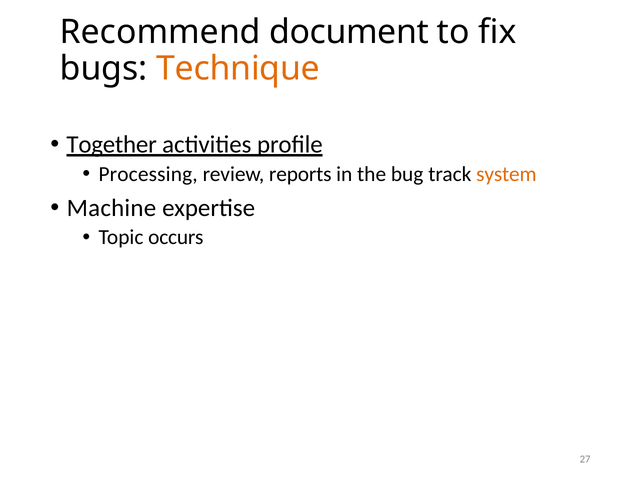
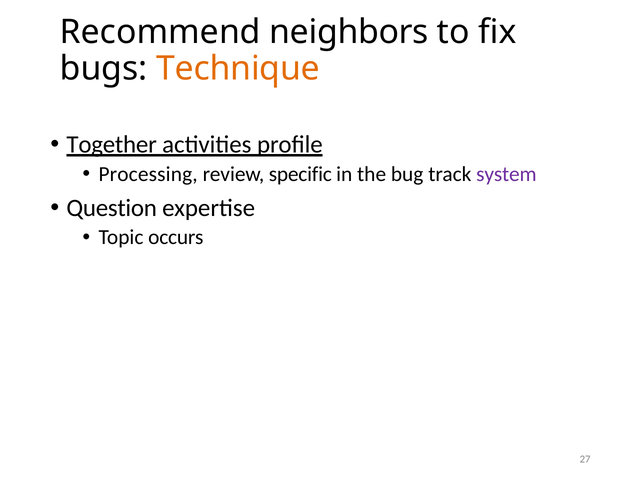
document: document -> neighbors (349, 32)
reports: reports -> specific (300, 174)
system colour: orange -> purple (506, 174)
Machine: Machine -> Question (112, 208)
